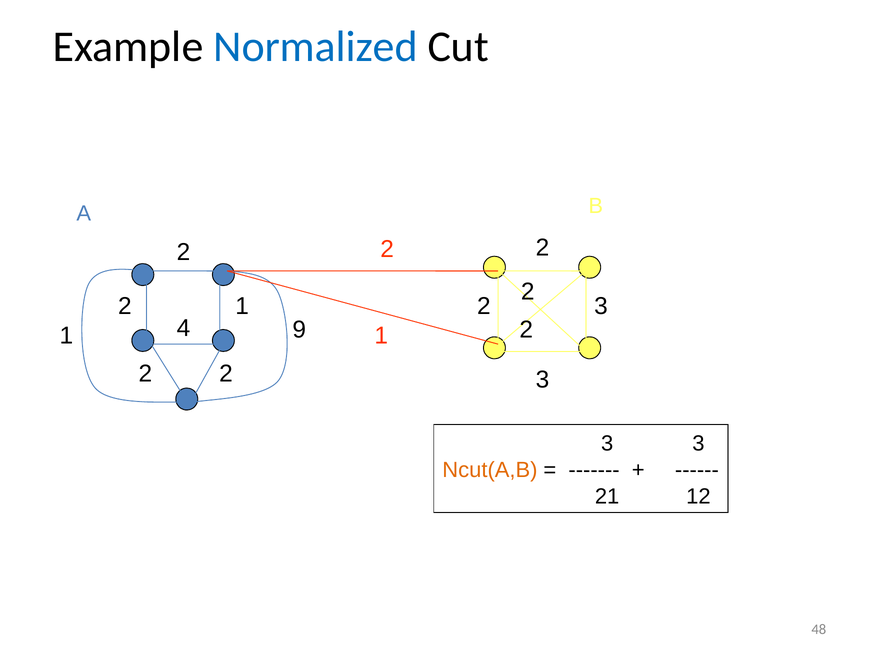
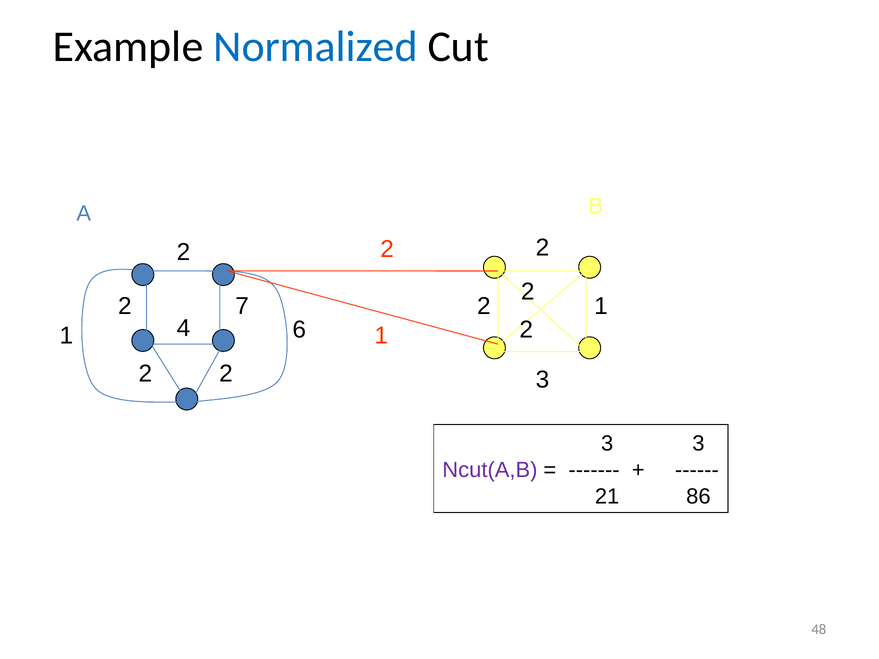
1: 1 -> 7 (242, 306)
3: 3 -> 1 (601, 306)
9: 9 -> 6 (299, 330)
Ncut(A,B colour: orange -> purple (490, 470)
12: 12 -> 86 (698, 497)
